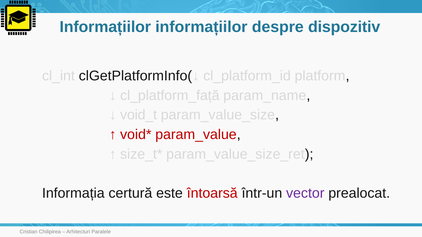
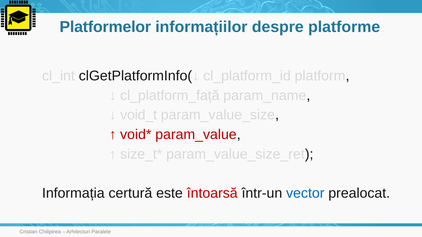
Informațiilor: Informațiilor -> Platformelor (105, 27)
dispozitiv: dispozitiv -> platforme (344, 27)
vector colour: purple -> blue (305, 194)
